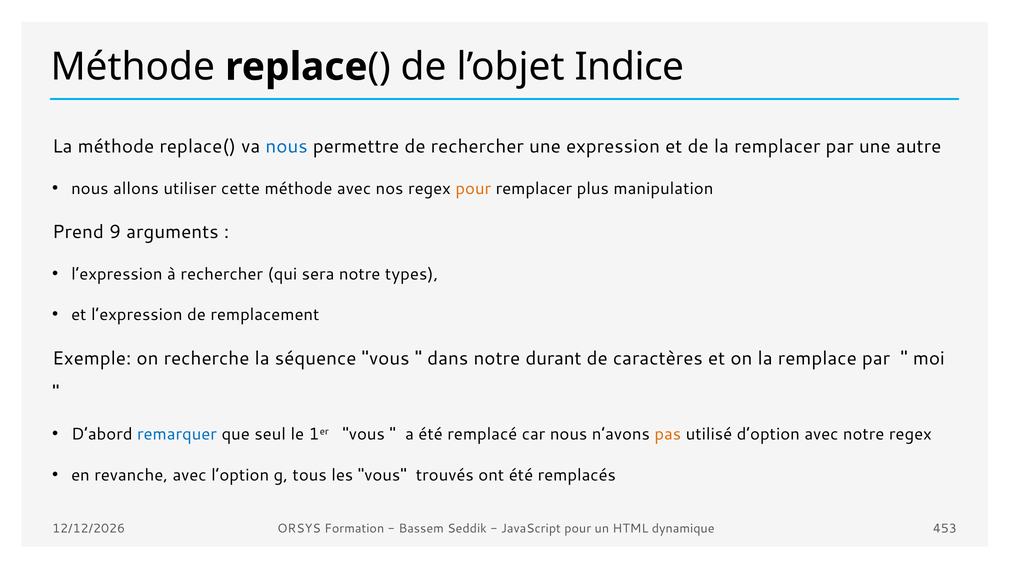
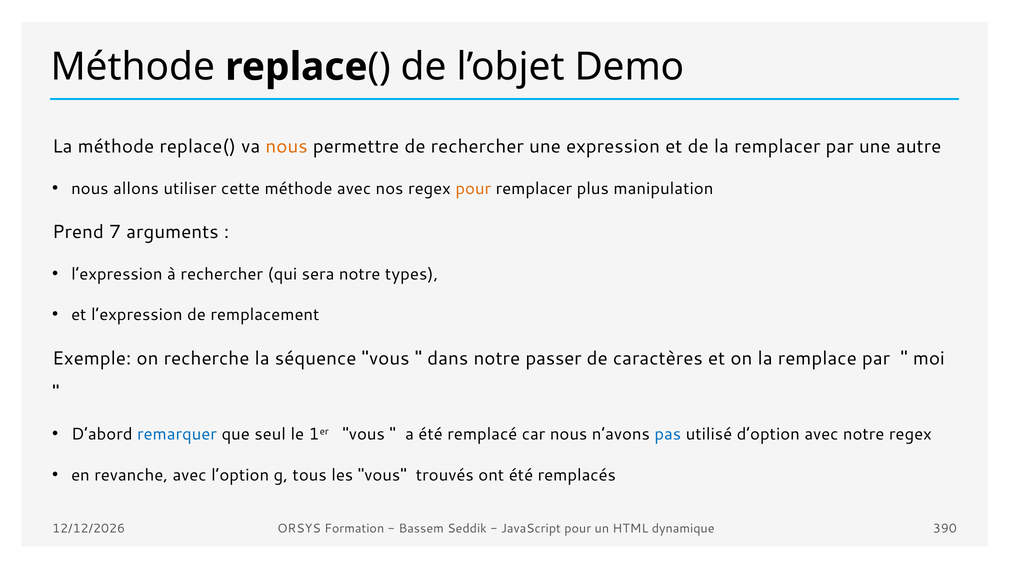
Indice: Indice -> Demo (629, 67)
nous colour: blue -> orange (287, 147)
9: 9 -> 7 (115, 232)
durant: durant -> passer (554, 358)
pas colour: orange -> blue (668, 434)
453: 453 -> 390 (945, 528)
